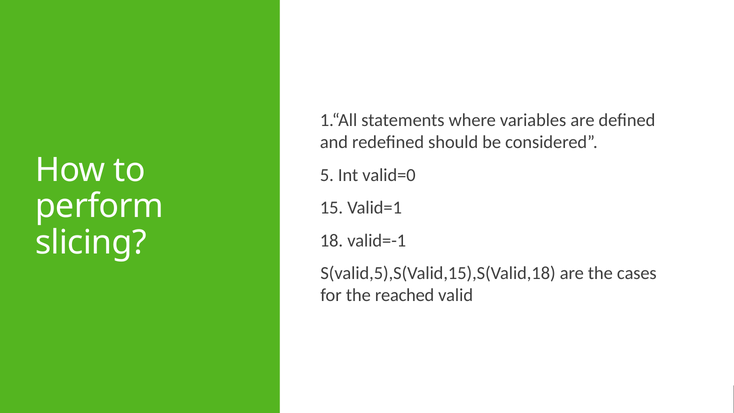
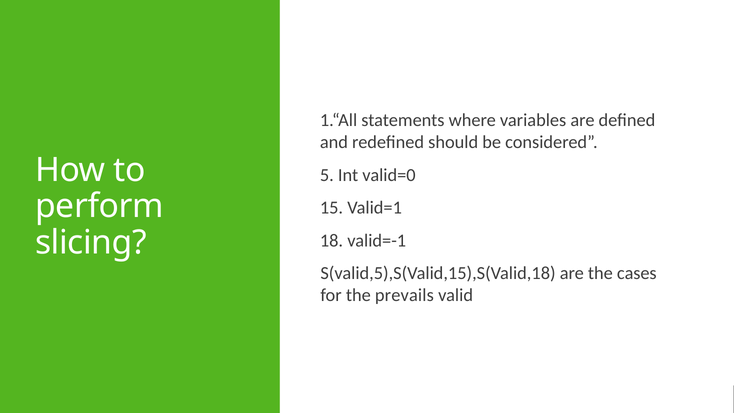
reached: reached -> prevails (404, 295)
